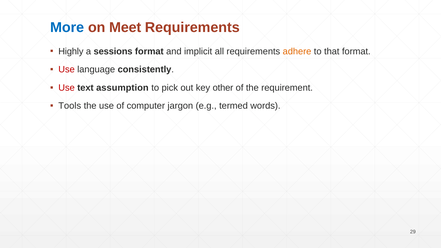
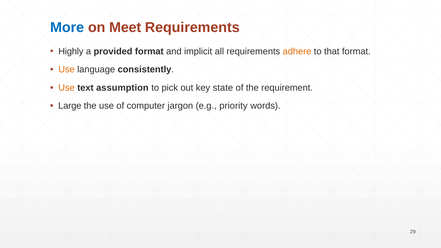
sessions: sessions -> provided (113, 51)
Use colour: red -> orange (67, 70)
Use colour: red -> orange (67, 88)
other: other -> state (223, 88)
Tools: Tools -> Large (70, 106)
termed: termed -> priority (233, 106)
